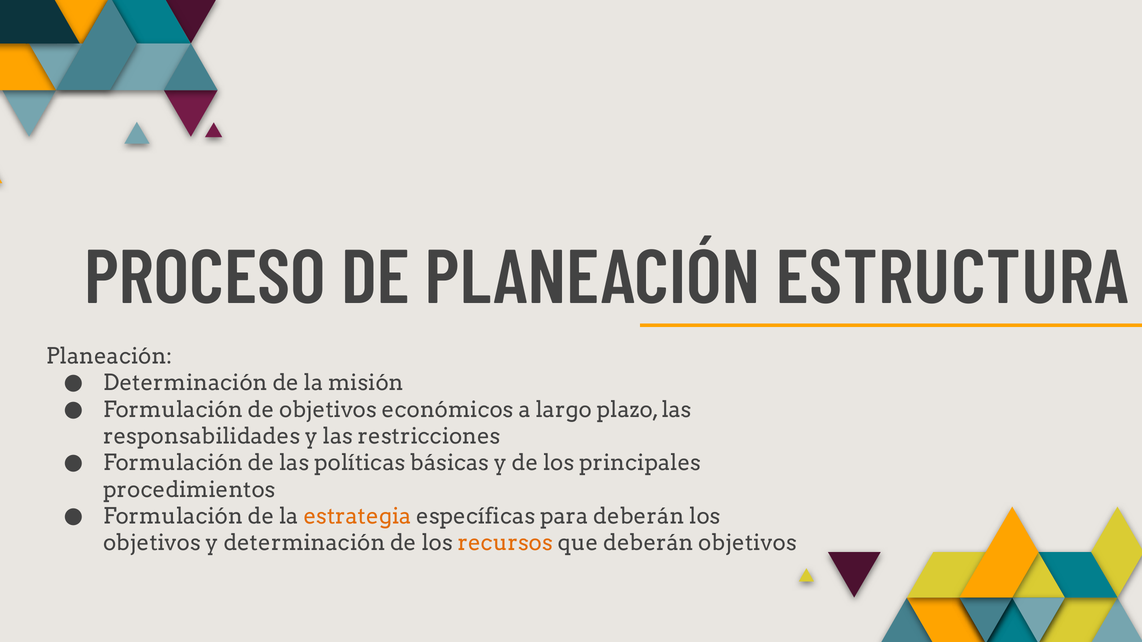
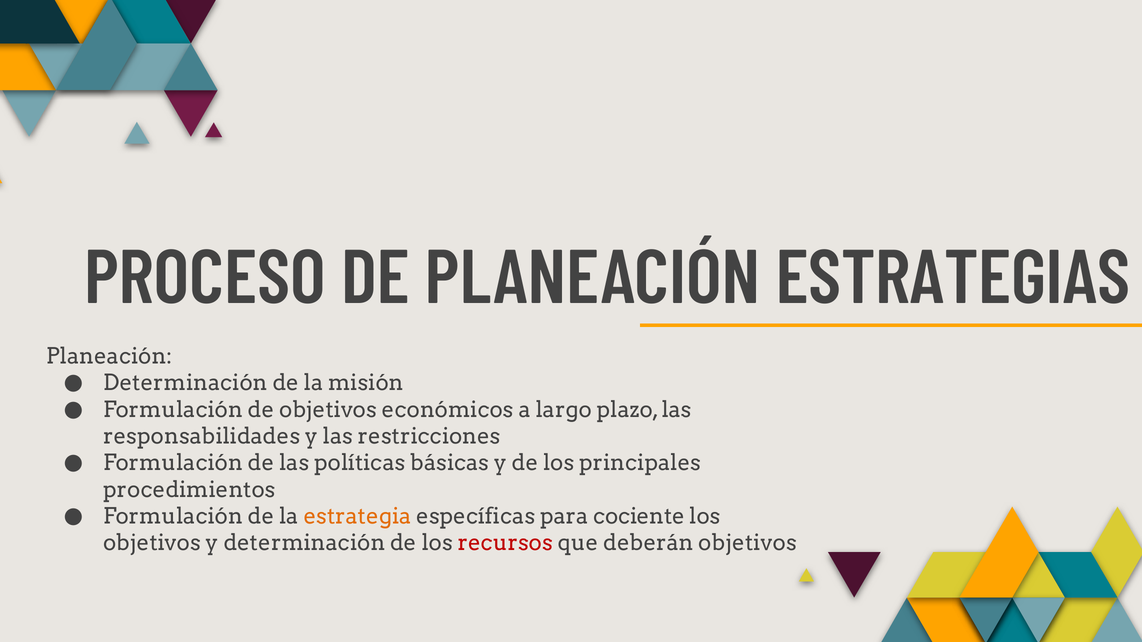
ESTRUCTURA: ESTRUCTURA -> ESTRATEGIAS (953, 279)
para deberán: deberán -> cociente (639, 517)
recursos colour: orange -> red (505, 543)
